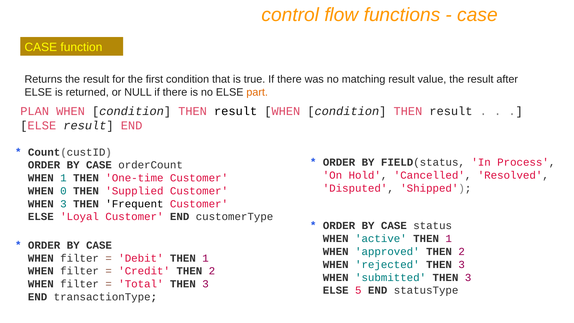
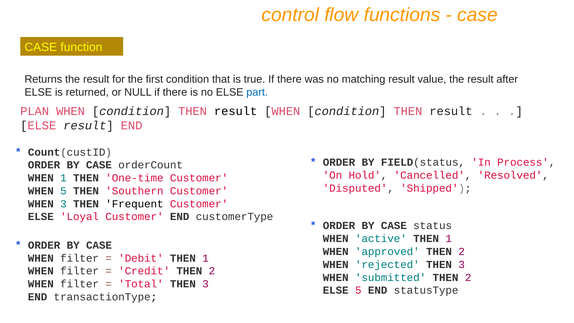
part colour: orange -> blue (257, 92)
WHEN 0: 0 -> 5 (63, 191)
Supplied: Supplied -> Southern (134, 191)
submitted THEN 3: 3 -> 2 (468, 277)
